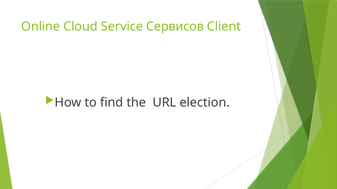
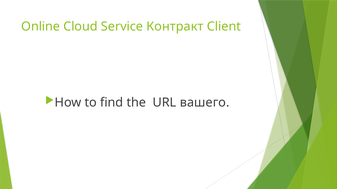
Сервисов: Сервисов -> Контракт (175, 27)
election: election -> вашего (205, 103)
